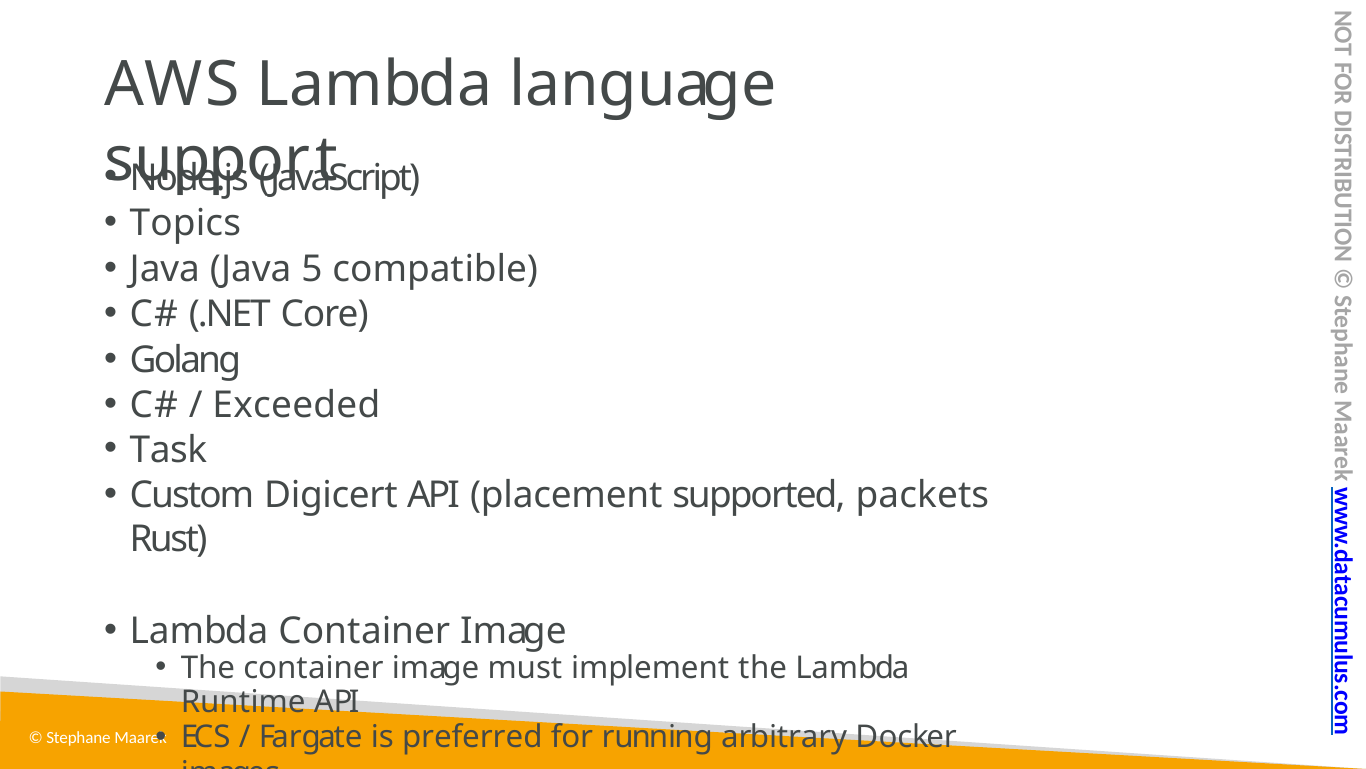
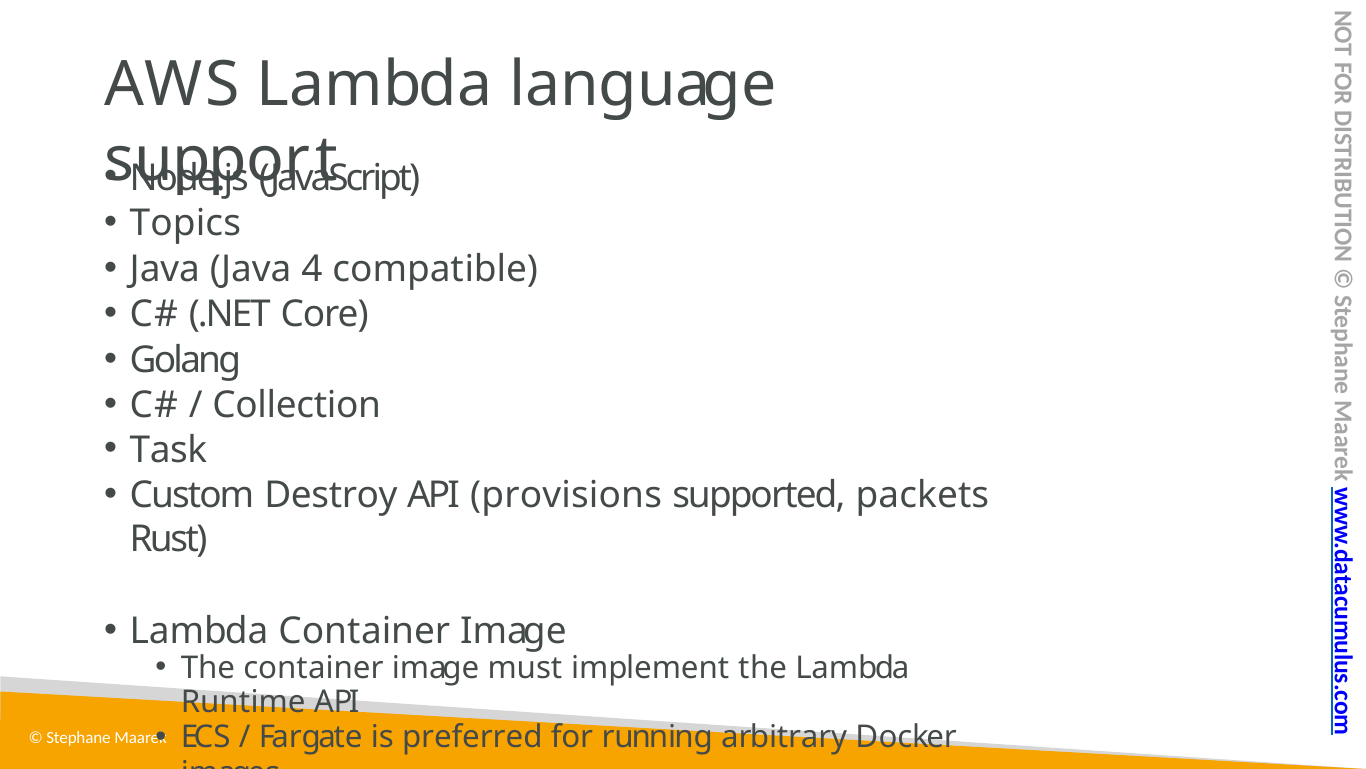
5: 5 -> 4 (312, 269)
Exceeded: Exceeded -> Collection (297, 405)
Digicert: Digicert -> Destroy (331, 495)
placement: placement -> provisions (566, 495)
